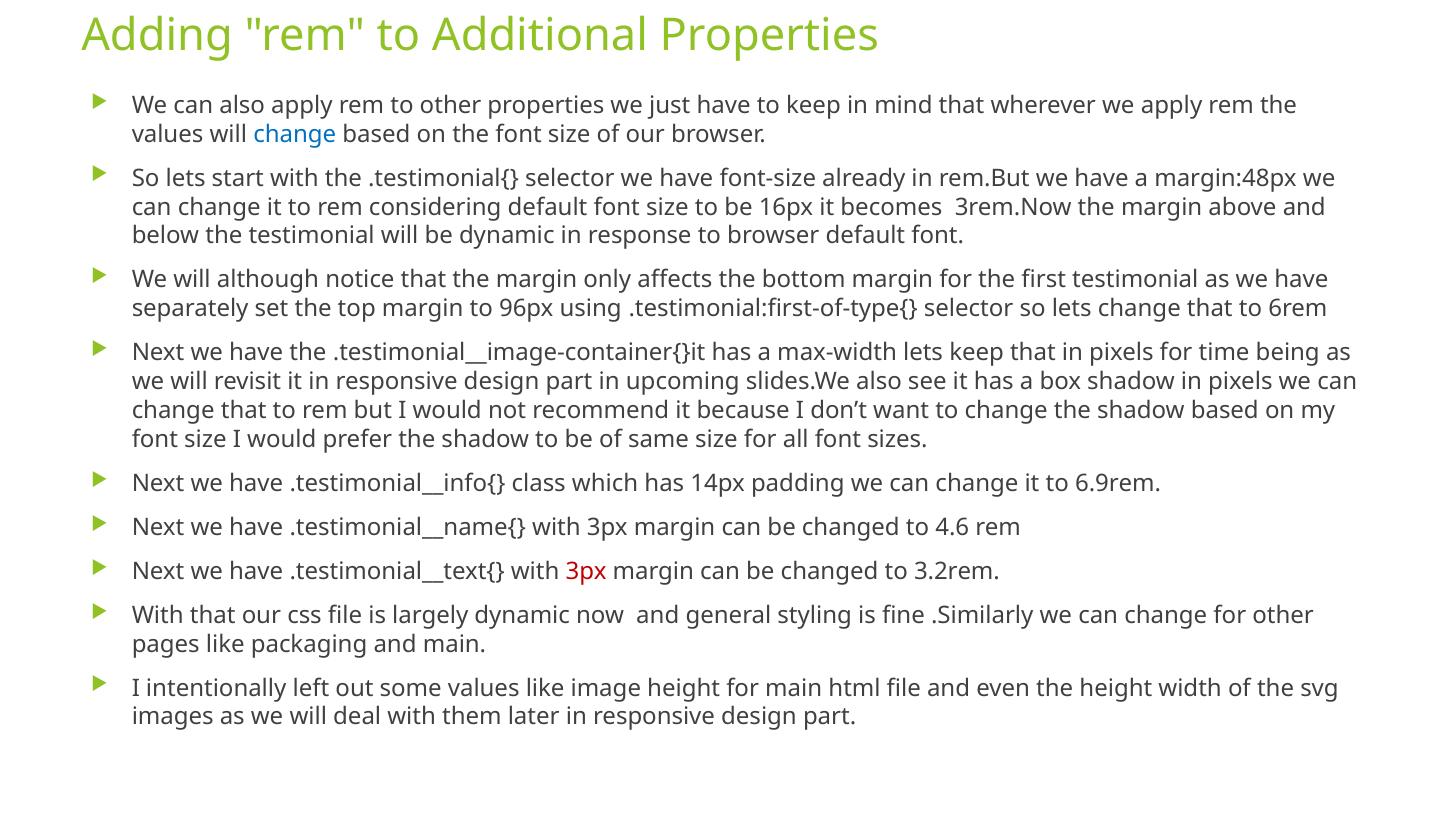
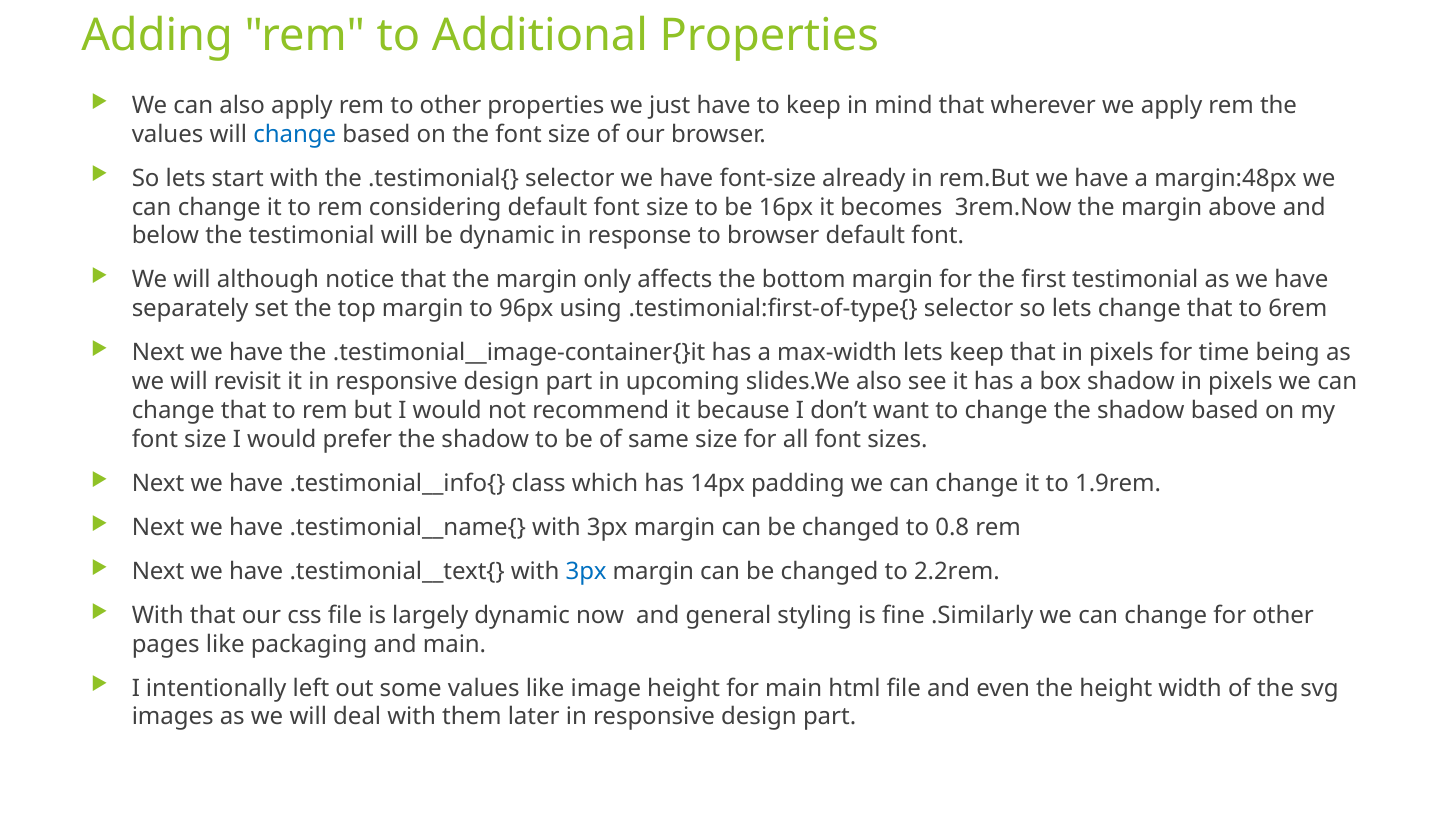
6.9rem: 6.9rem -> 1.9rem (1118, 483)
4.6: 4.6 -> 0.8 (952, 527)
3px colour: red -> blue (586, 571)
3.2rem: 3.2rem -> 2.2rem (957, 571)
